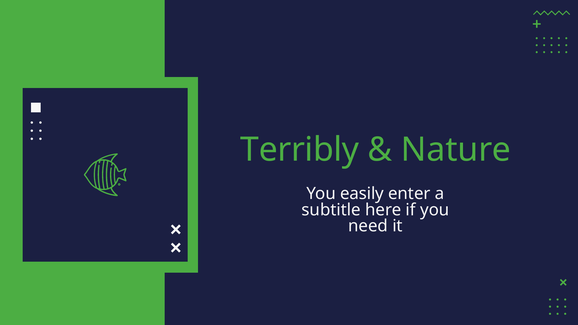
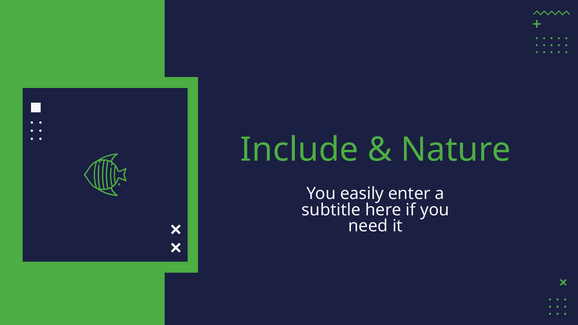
Terribly: Terribly -> Include (299, 150)
